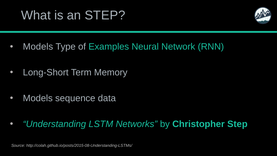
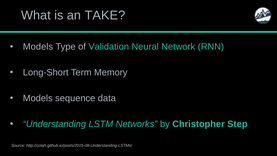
an STEP: STEP -> TAKE (105, 15)
Examples: Examples -> Validation (109, 47)
